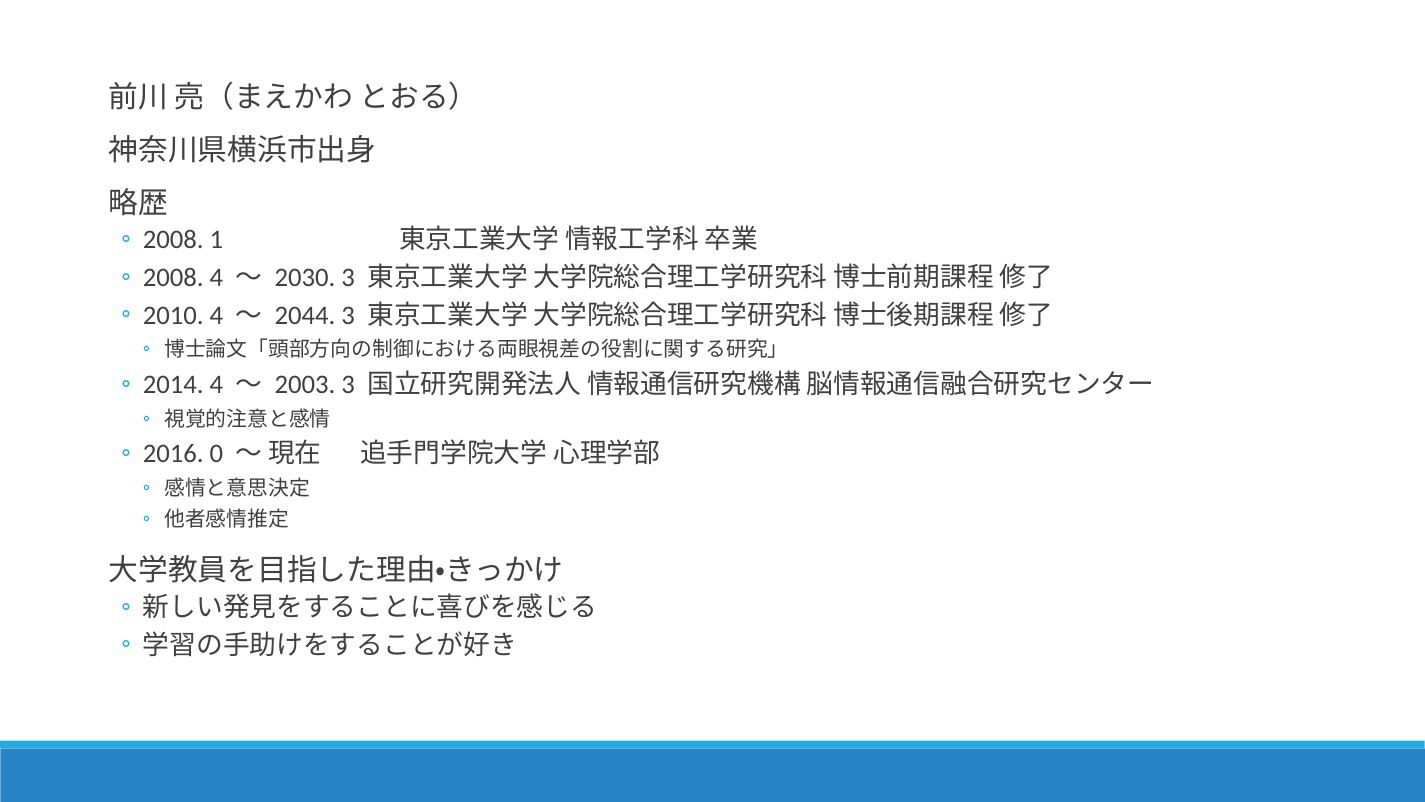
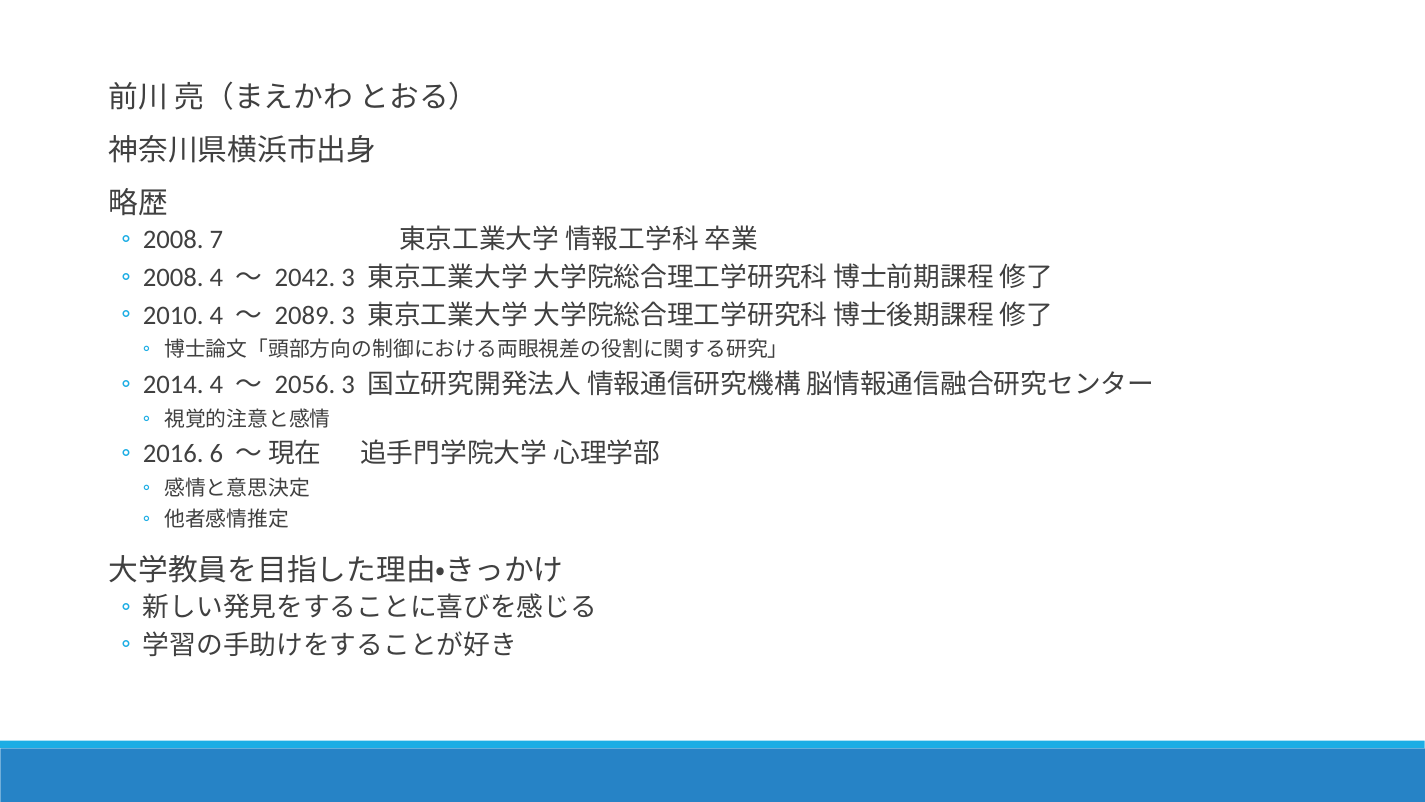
1: 1 -> 7 (216, 240)
2030: 2030 -> 2042 (305, 277)
2044: 2044 -> 2089 (305, 315)
2003: 2003 -> 2056 (305, 384)
0: 0 -> 6 (216, 454)
